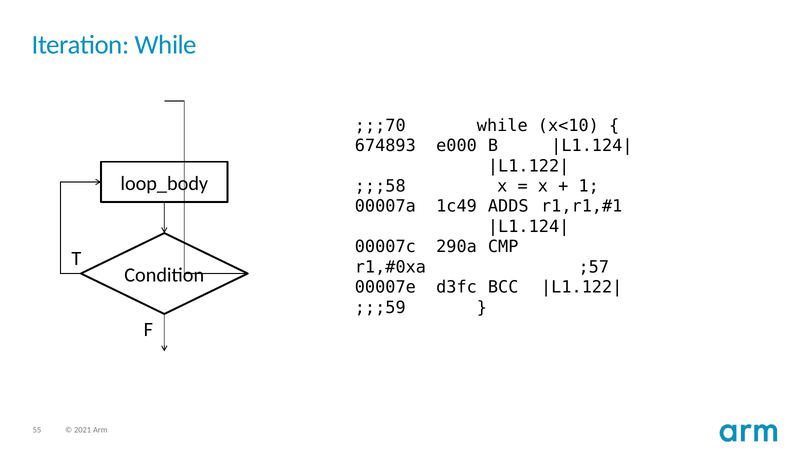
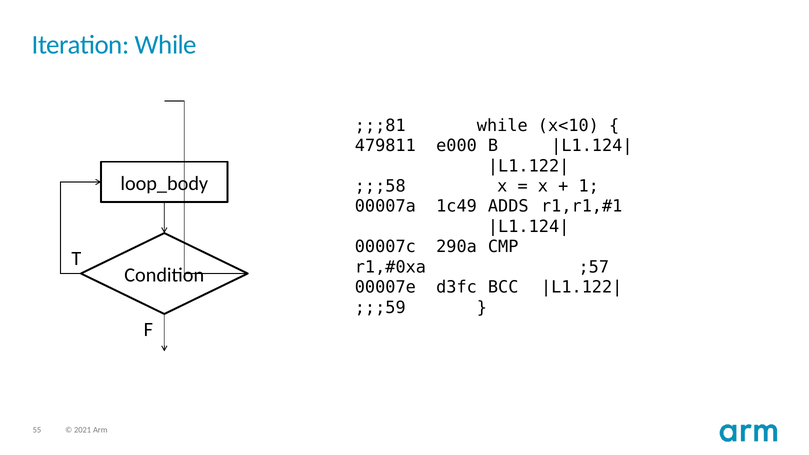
;;;70: ;;;70 -> ;;;81 (380, 126)
674893: 674893 -> 479811 (385, 146)
